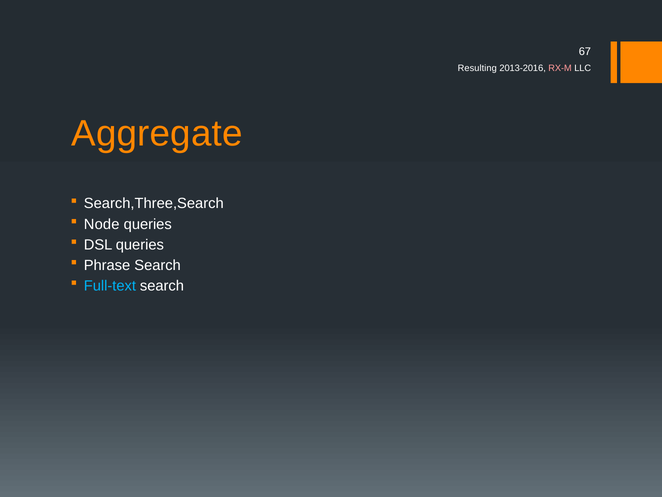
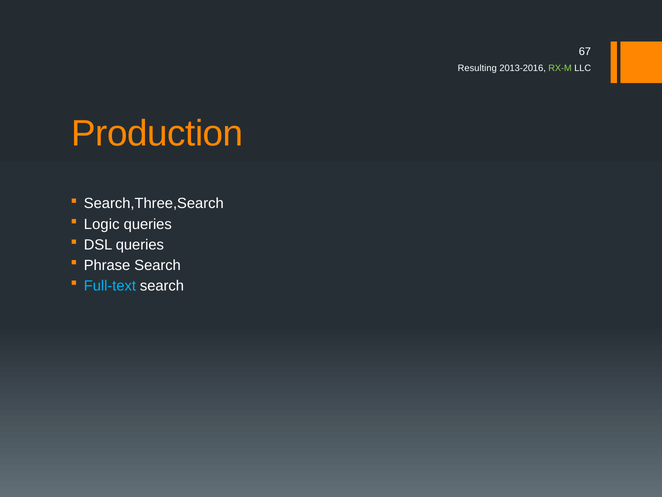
RX-M colour: pink -> light green (560, 68)
Aggregate: Aggregate -> Production (157, 134)
Node: Node -> Logic (102, 224)
